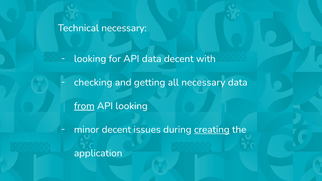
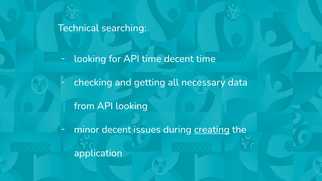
Technical necessary: necessary -> searching (124, 28)
API data: data -> time (152, 59)
decent with: with -> time (206, 59)
from underline: present -> none (84, 106)
